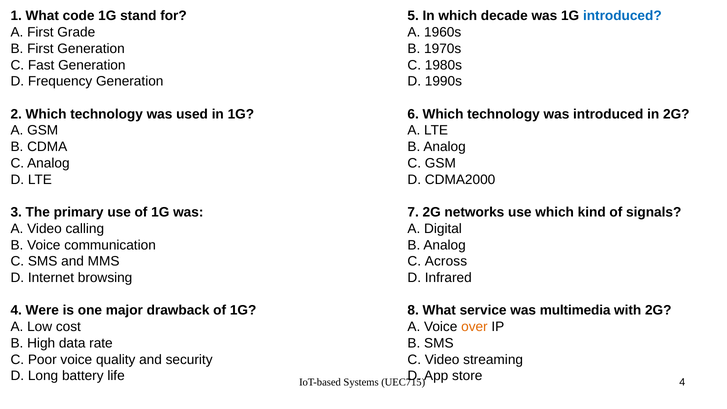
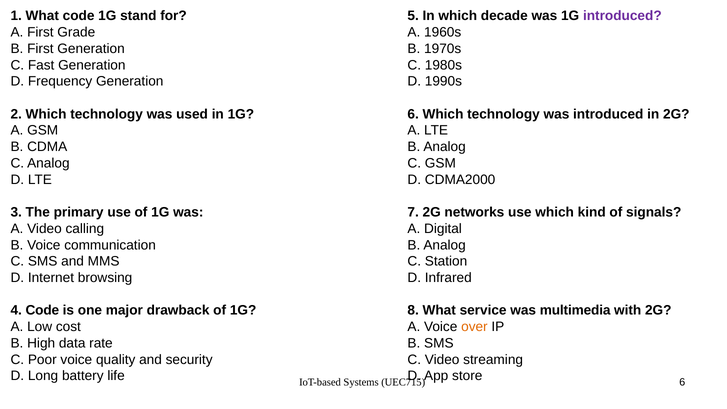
introduced colour: blue -> purple (622, 16)
Across: Across -> Station (446, 261)
4 Were: Were -> Code (42, 310)
4: 4 -> 6 (682, 382)
